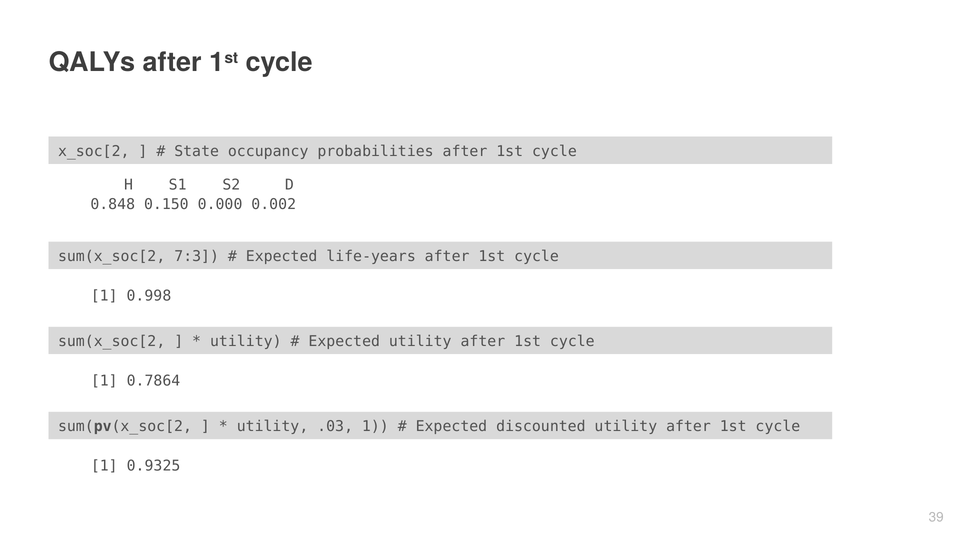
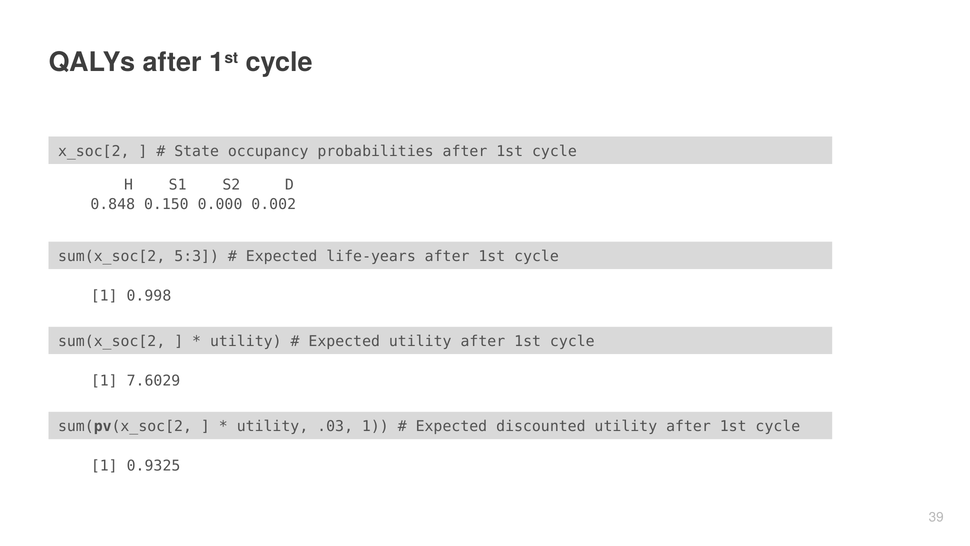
7:3: 7:3 -> 5:3 (197, 256)
0.7864: 0.7864 -> 7.6029 (153, 381)
